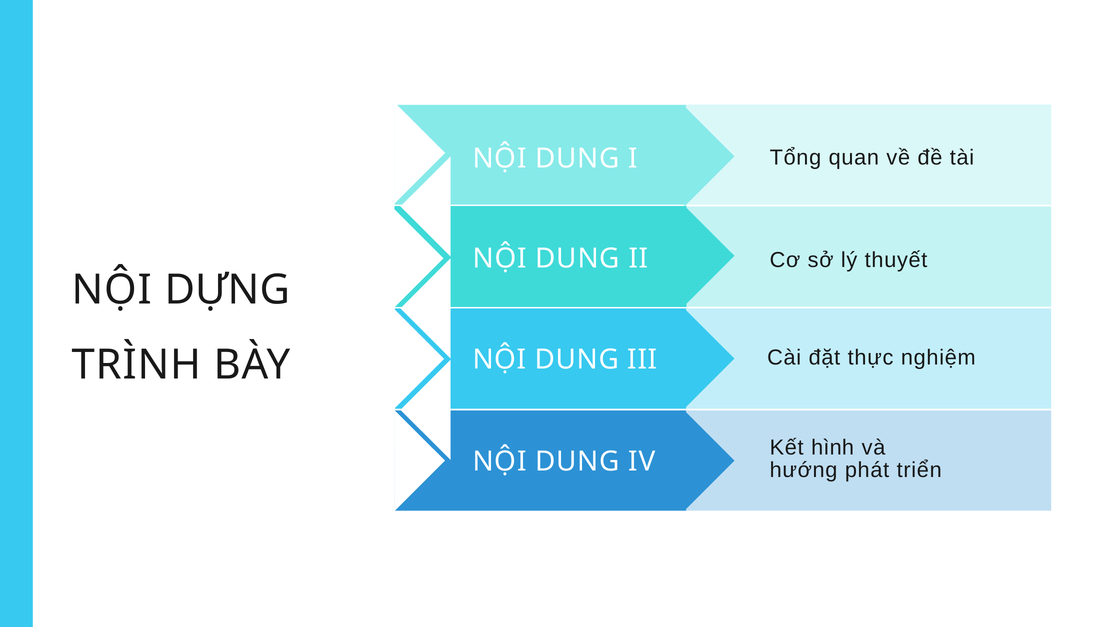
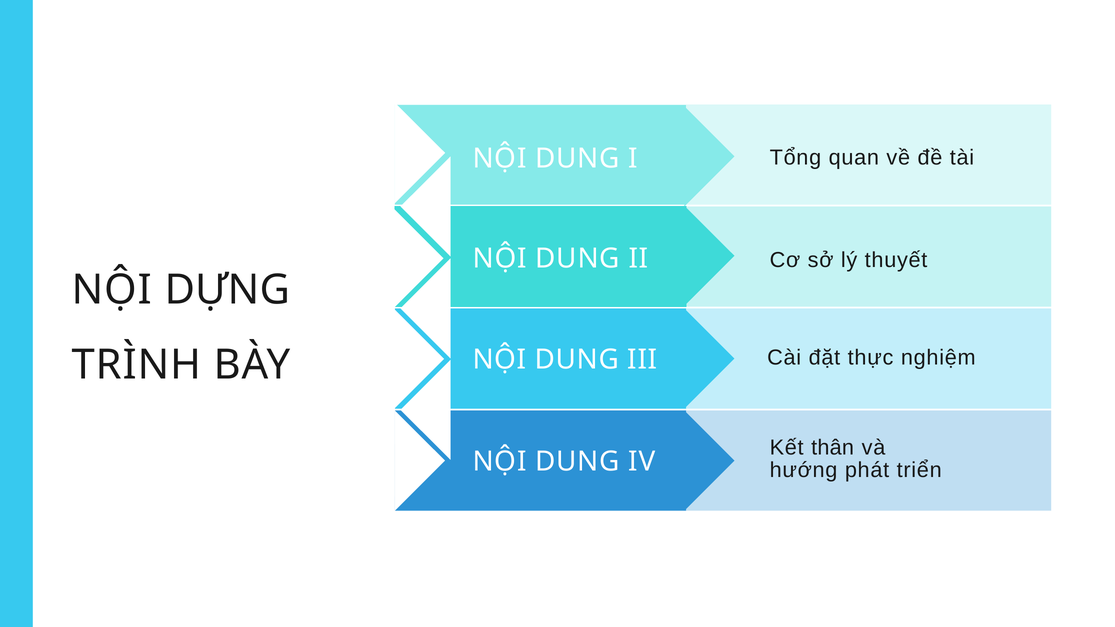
hình: hình -> thân (833, 448)
